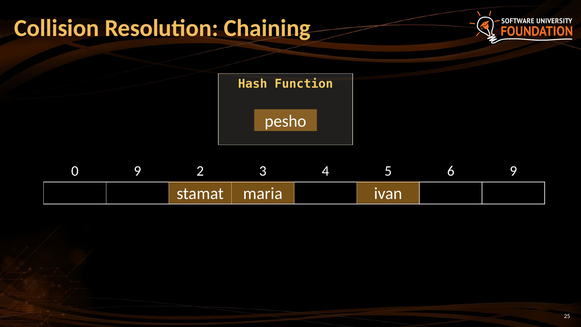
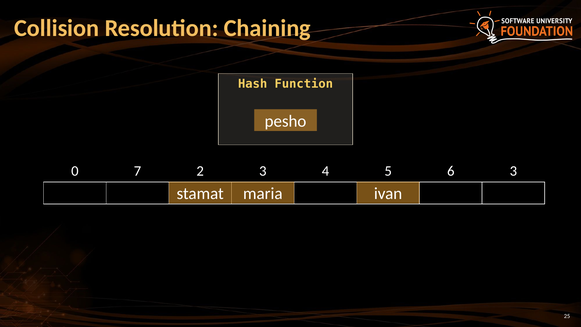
0 9: 9 -> 7 (138, 171)
6 9: 9 -> 3 (513, 171)
